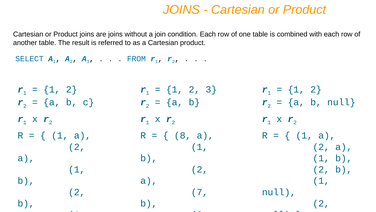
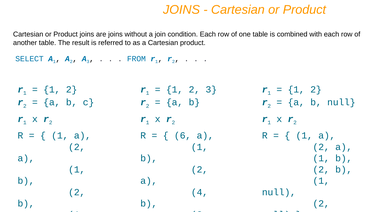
8: 8 -> 6 (183, 135)
7: 7 -> 4 (200, 192)
